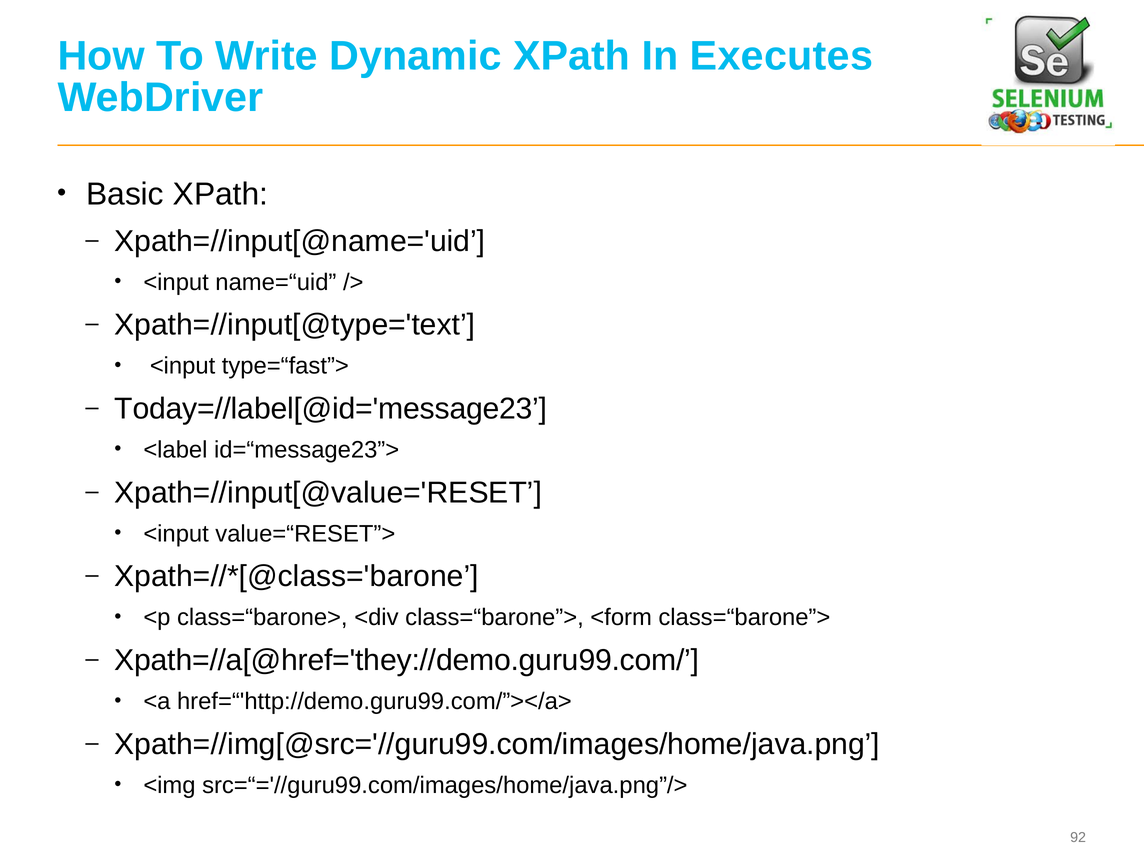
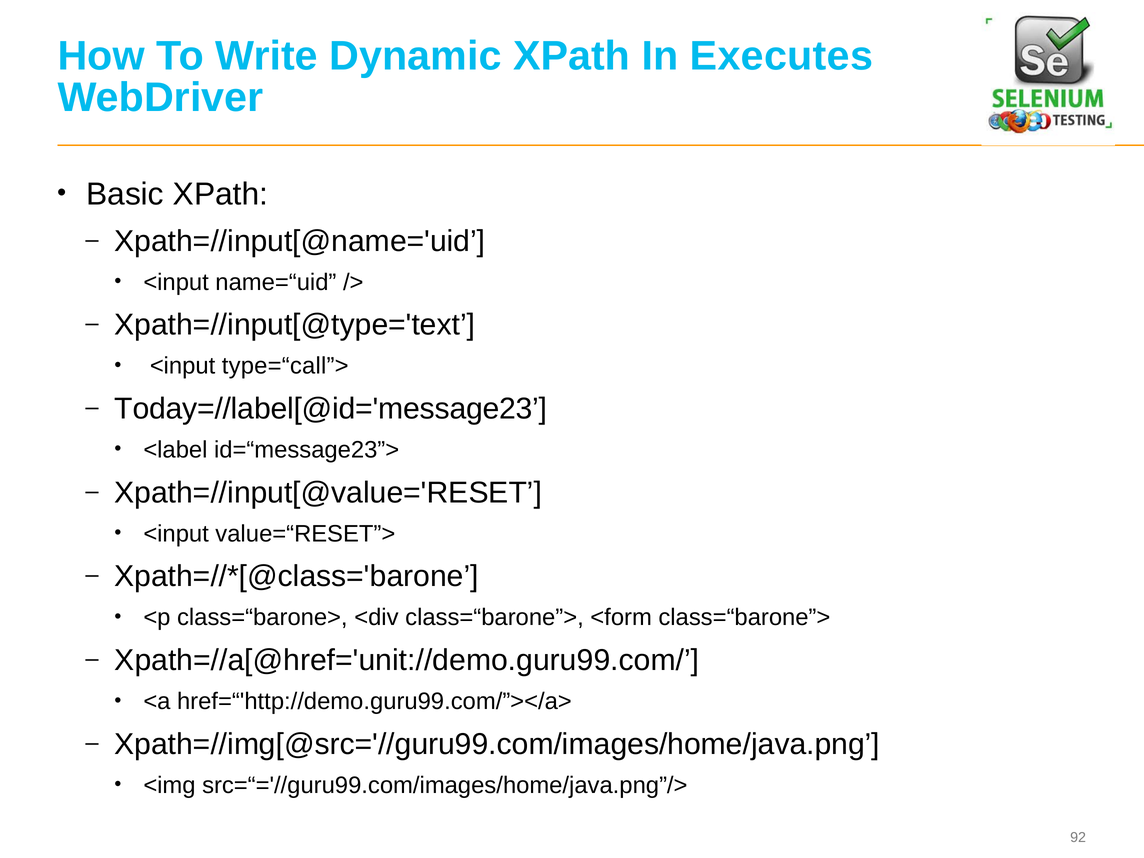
type=“fast”>: type=“fast”> -> type=“call”> (285, 366)
Xpath=//a[@href='they://demo.guru99.com/: Xpath=//a[@href='they://demo.guru99.com/ -> Xpath=//a[@href='unit://demo.guru99.com/ (407, 660)
